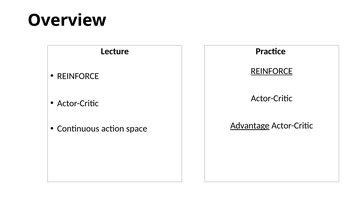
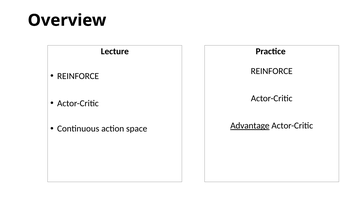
REINFORCE underline: present -> none (272, 71)
